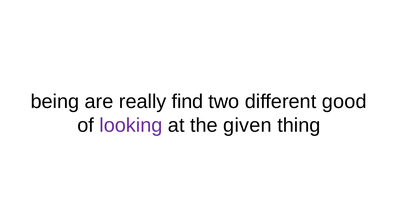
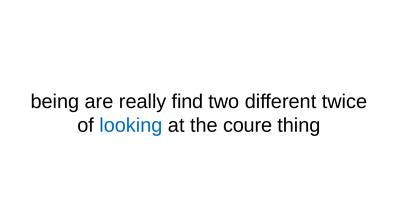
good: good -> twice (344, 101)
looking colour: purple -> blue (131, 125)
given: given -> coure (248, 125)
